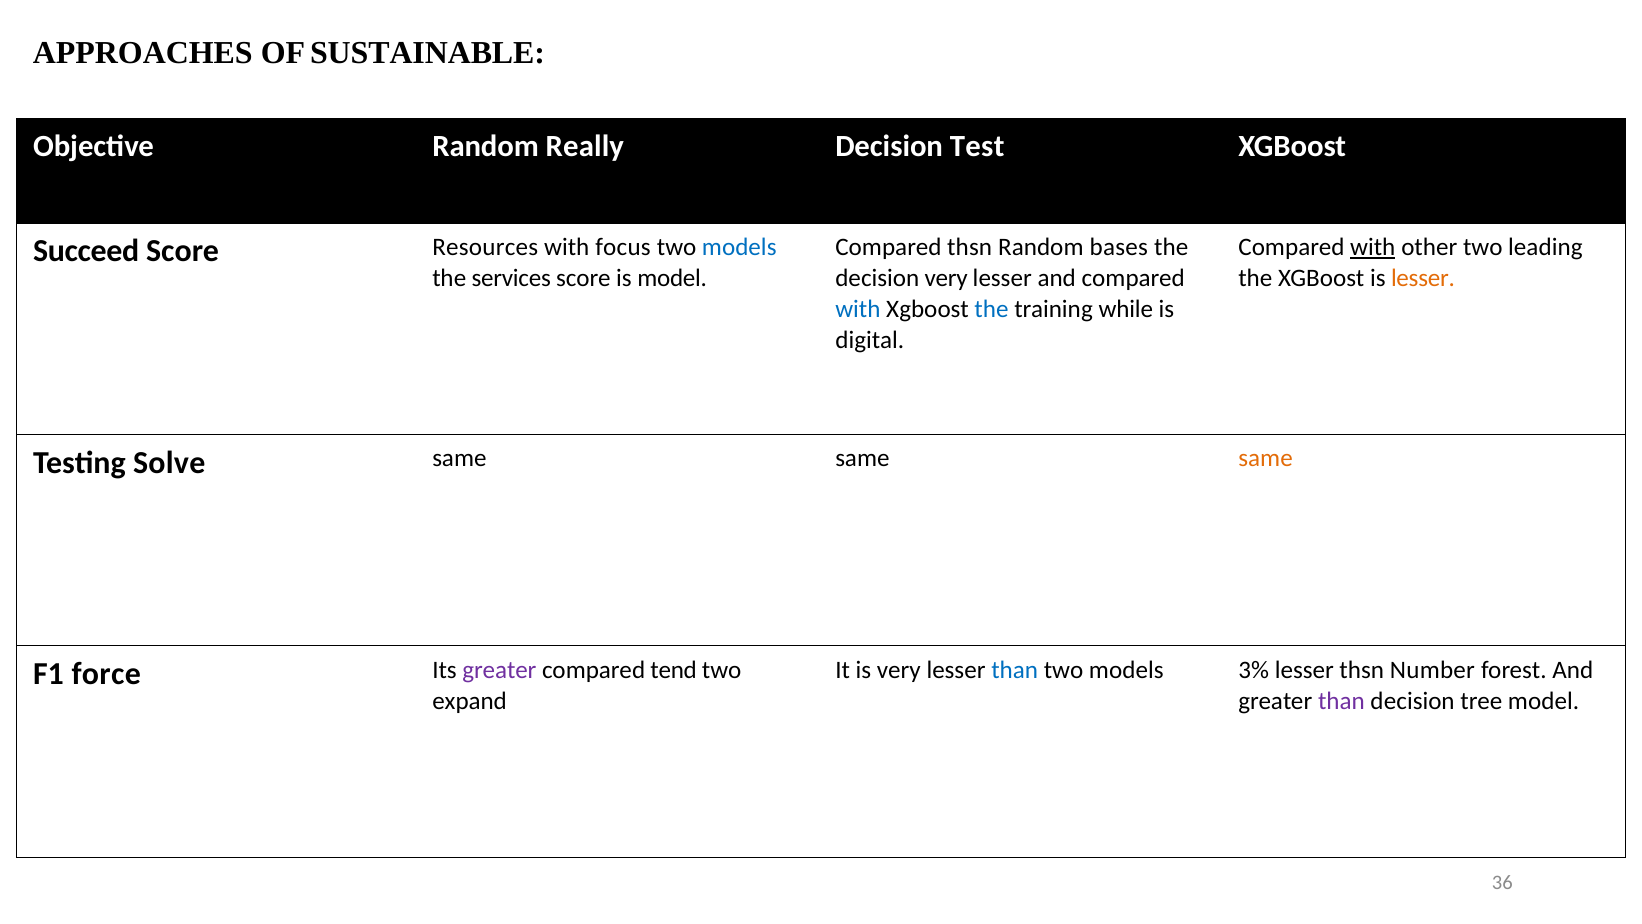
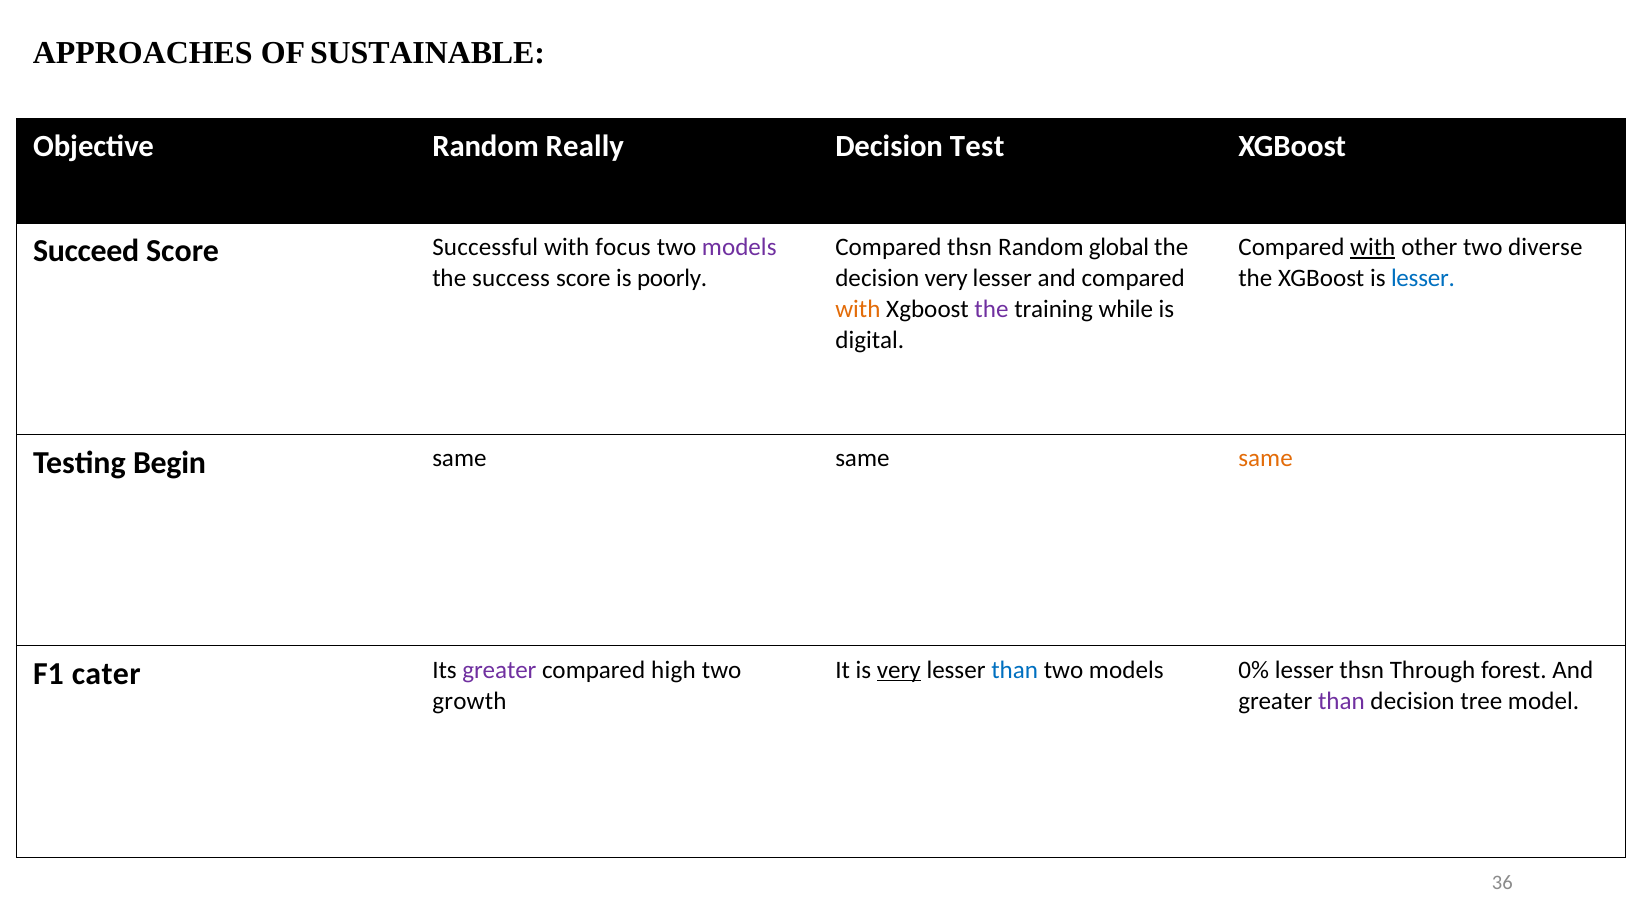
bases: bases -> global (1119, 247)
leading: leading -> diverse (1545, 247)
Resources: Resources -> Successful (485, 247)
models colour: blue -> purple (739, 247)
services: services -> success (511, 278)
is model: model -> poorly (672, 278)
lesser colour: orange -> blue (1423, 278)
with colour: blue -> orange (858, 309)
the colour: blue -> purple (991, 309)
Solve: Solve -> Begin (170, 462)
very underline: none -> present (899, 670)
3%: 3% -> 0% (1254, 670)
Number: Number -> Through (1433, 670)
force: force -> cater (106, 674)
tend: tend -> high (673, 670)
expand: expand -> growth (469, 701)
